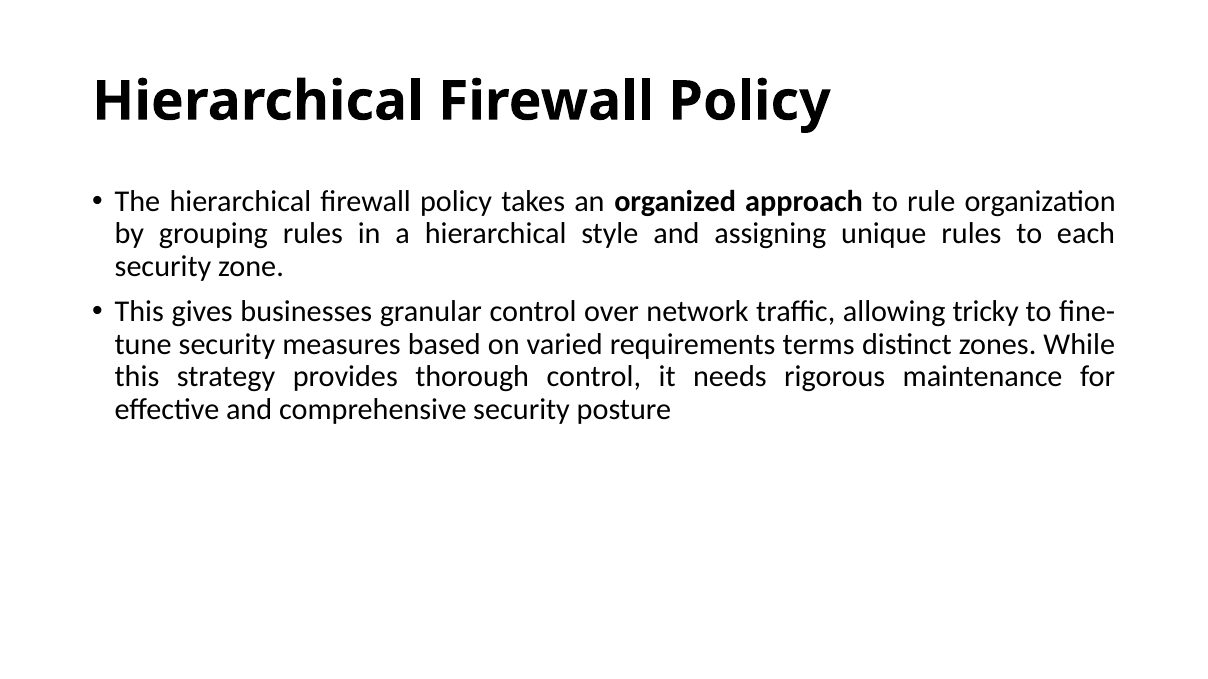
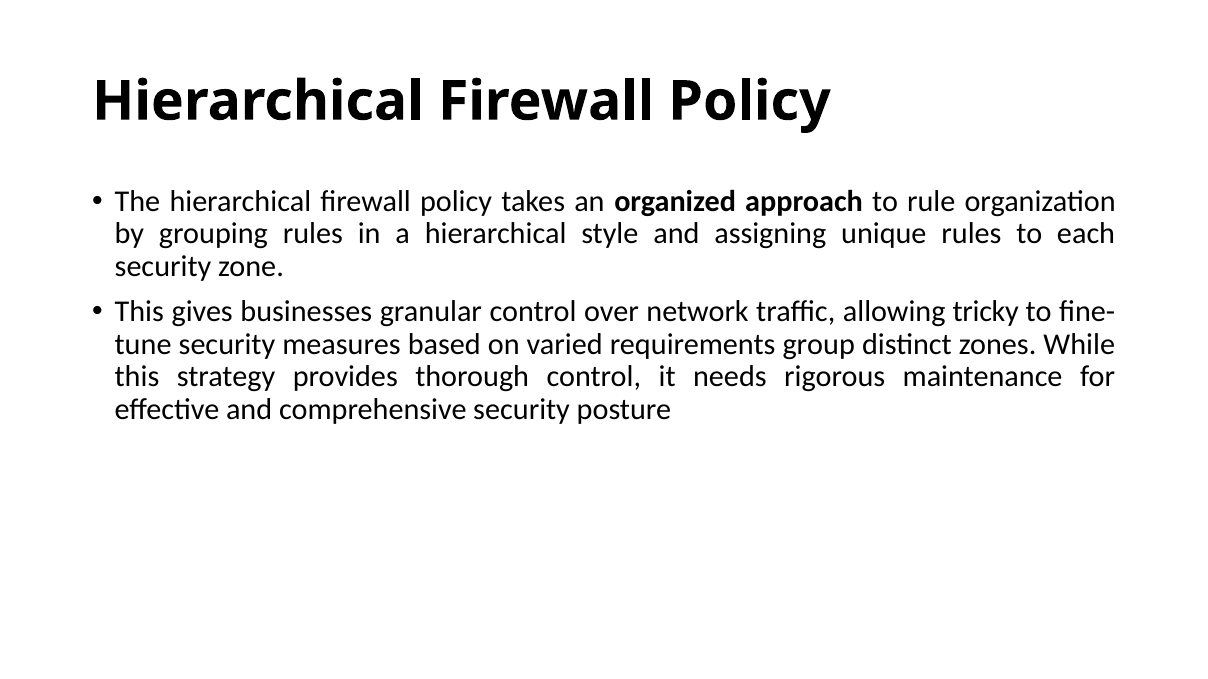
terms: terms -> group (819, 345)
